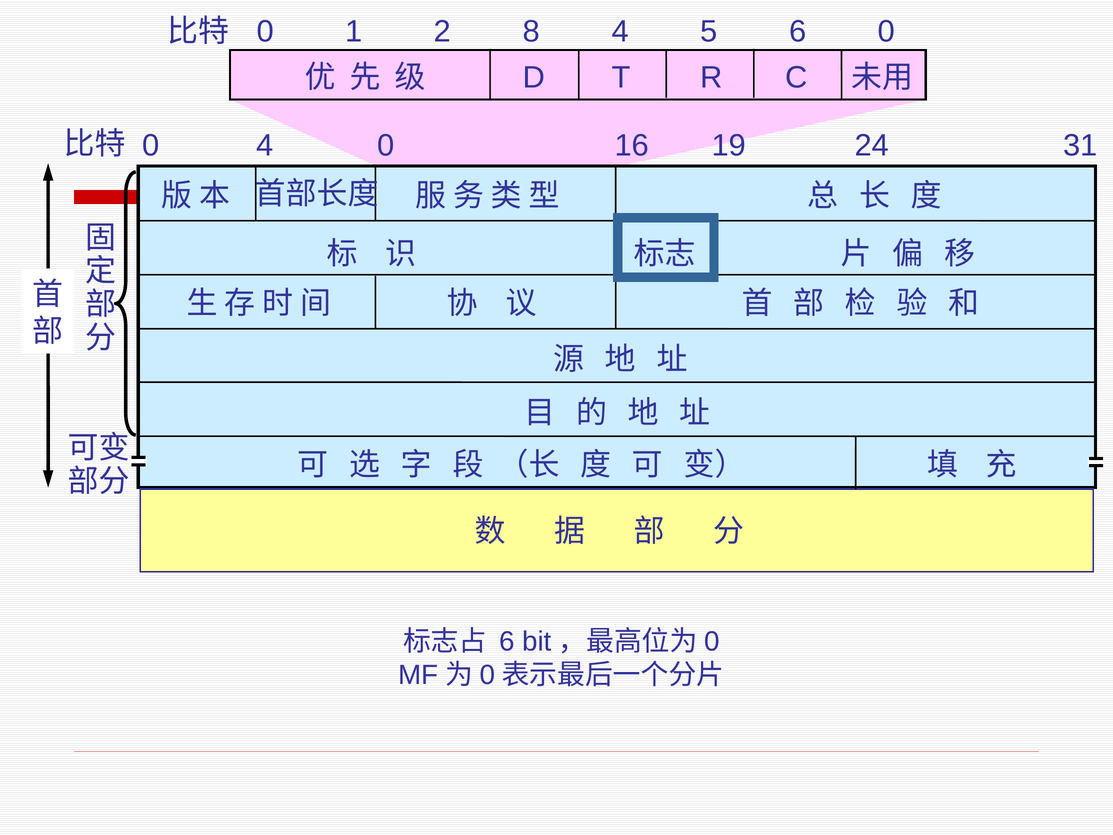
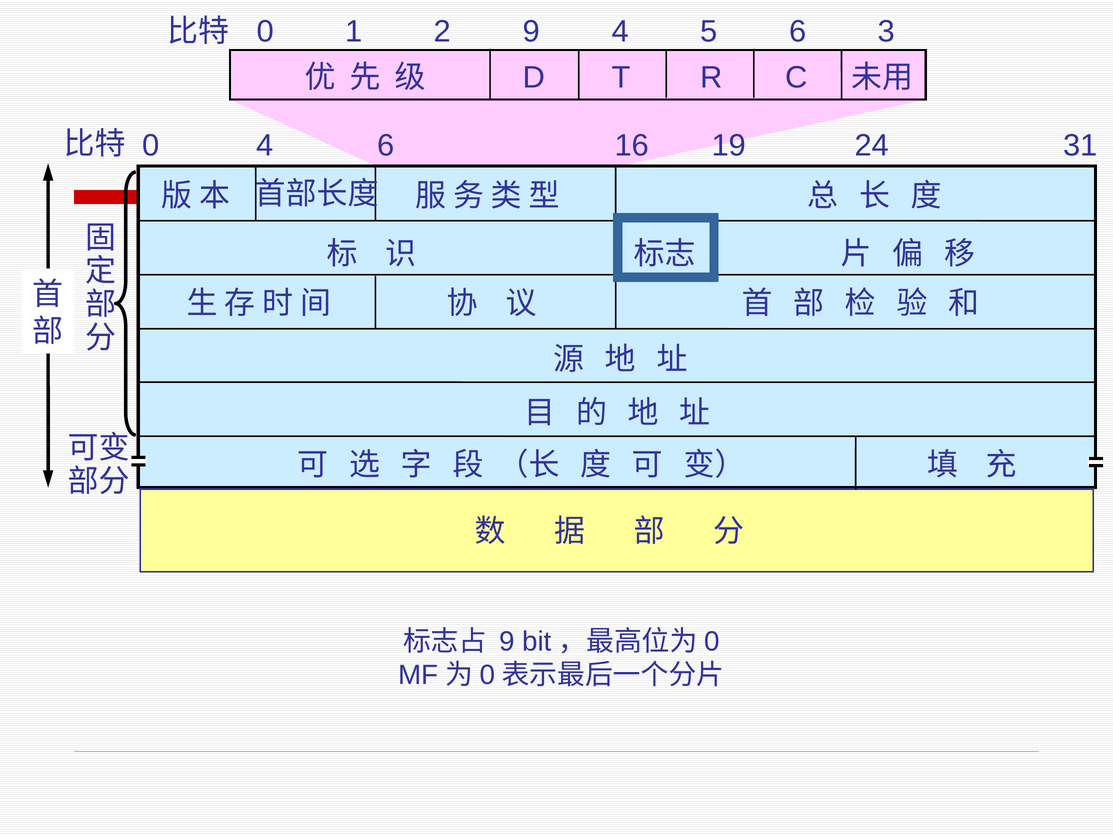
2 8: 8 -> 9 (531, 32)
6 0: 0 -> 3 (886, 32)
4 0: 0 -> 6 (386, 146)
6: 6 -> 9 (507, 641)
